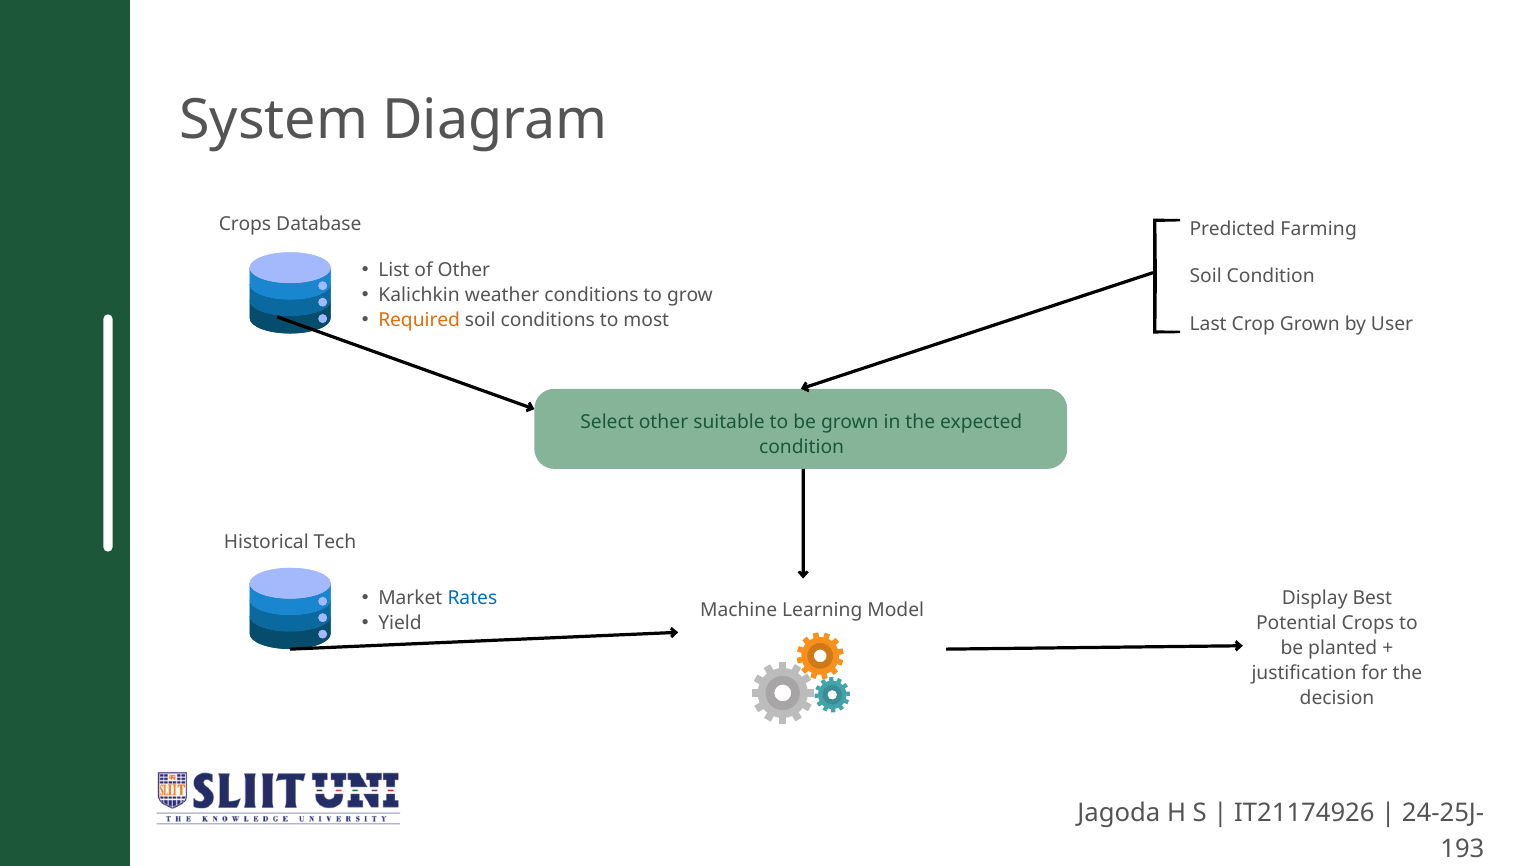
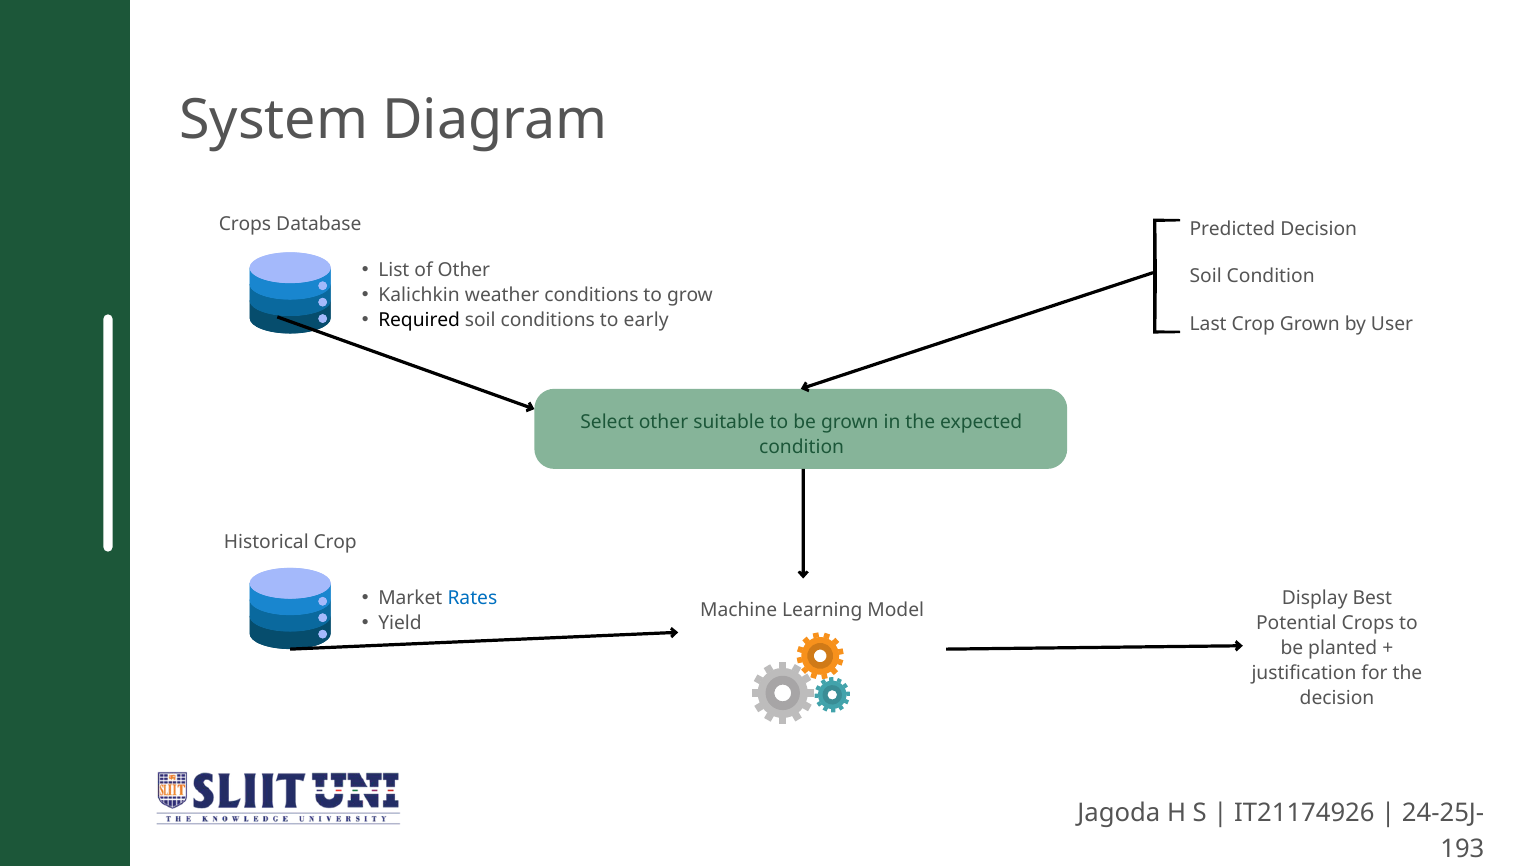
Predicted Farming: Farming -> Decision (1319, 229)
Required colour: orange -> black (419, 320)
most: most -> early (646, 320)
Historical Tech: Tech -> Crop (335, 542)
